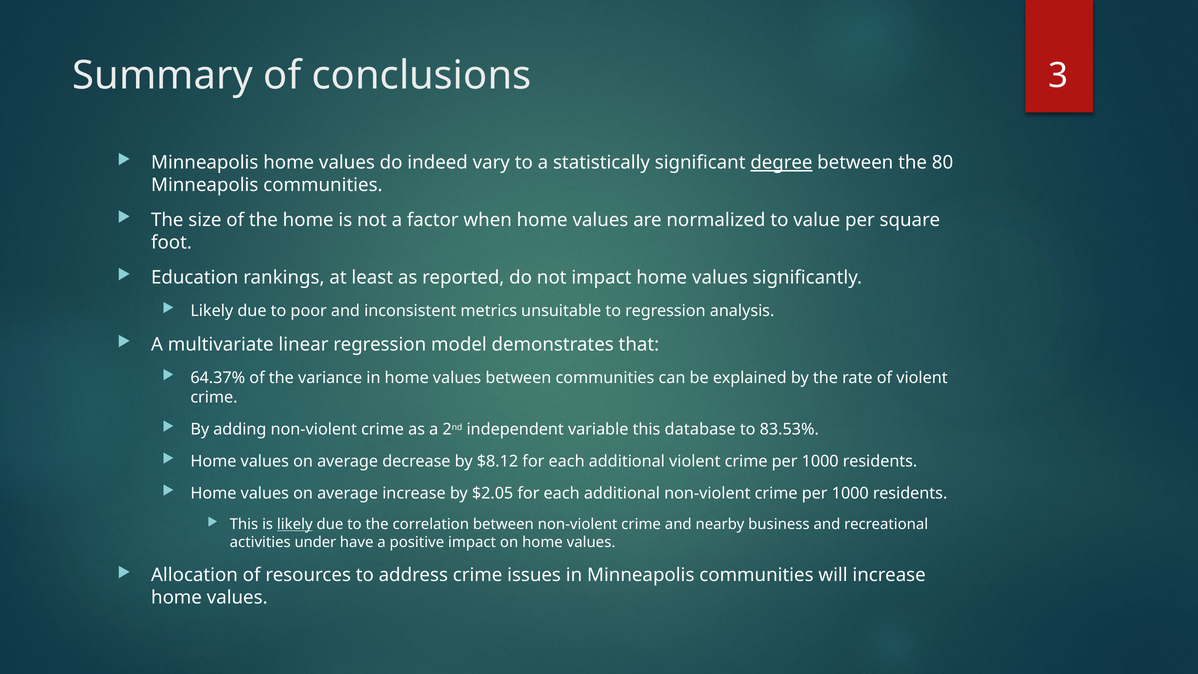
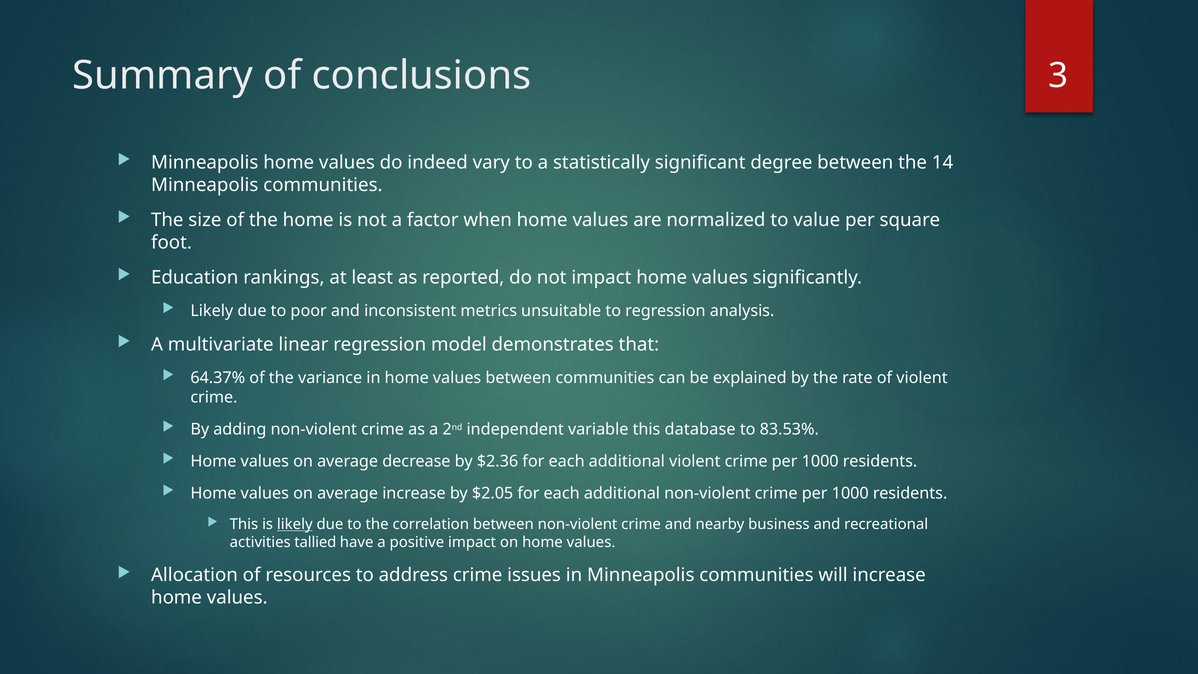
degree underline: present -> none (781, 163)
80: 80 -> 14 (943, 163)
$8.12: $8.12 -> $2.36 (498, 461)
under: under -> tallied (315, 542)
